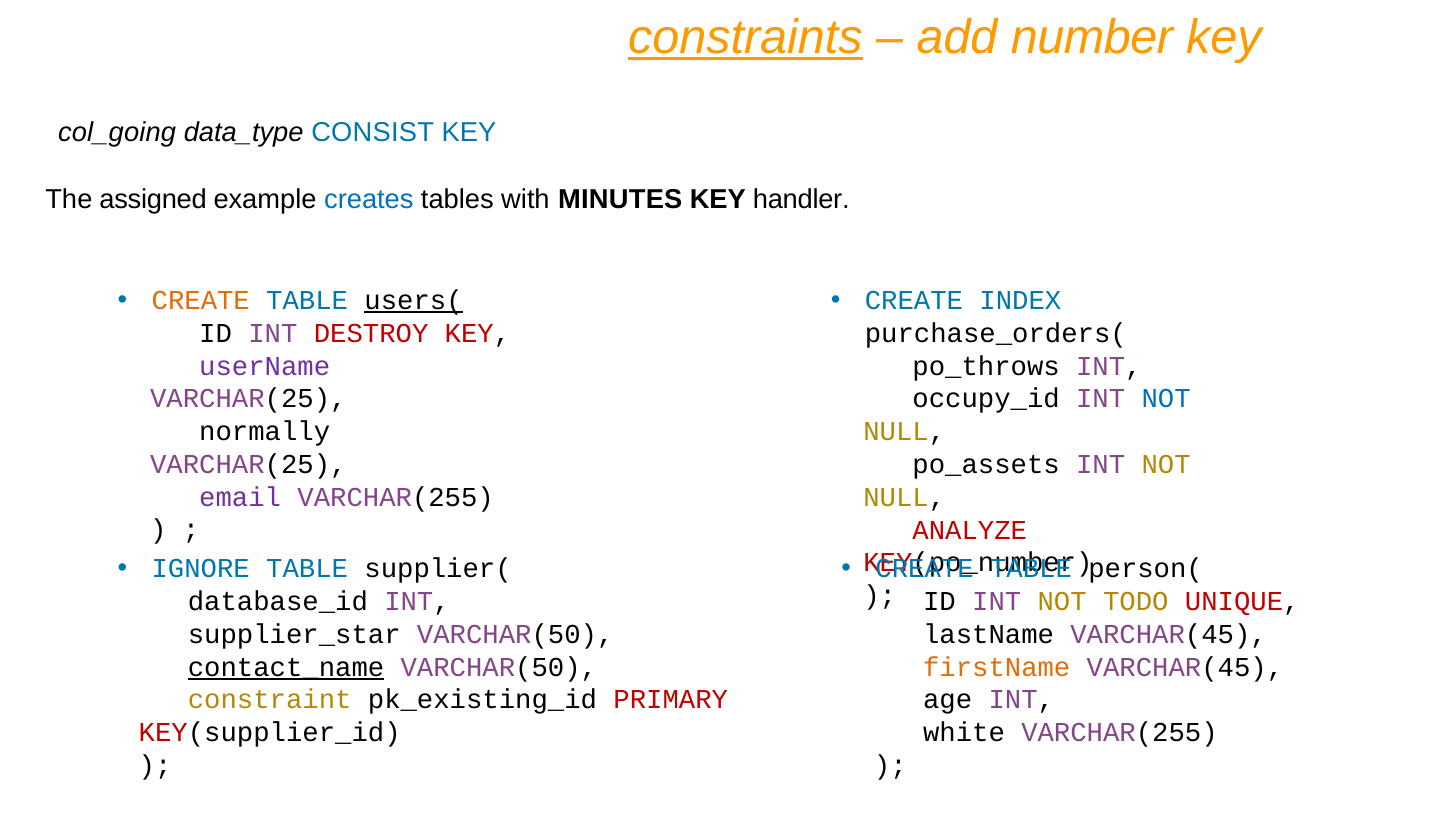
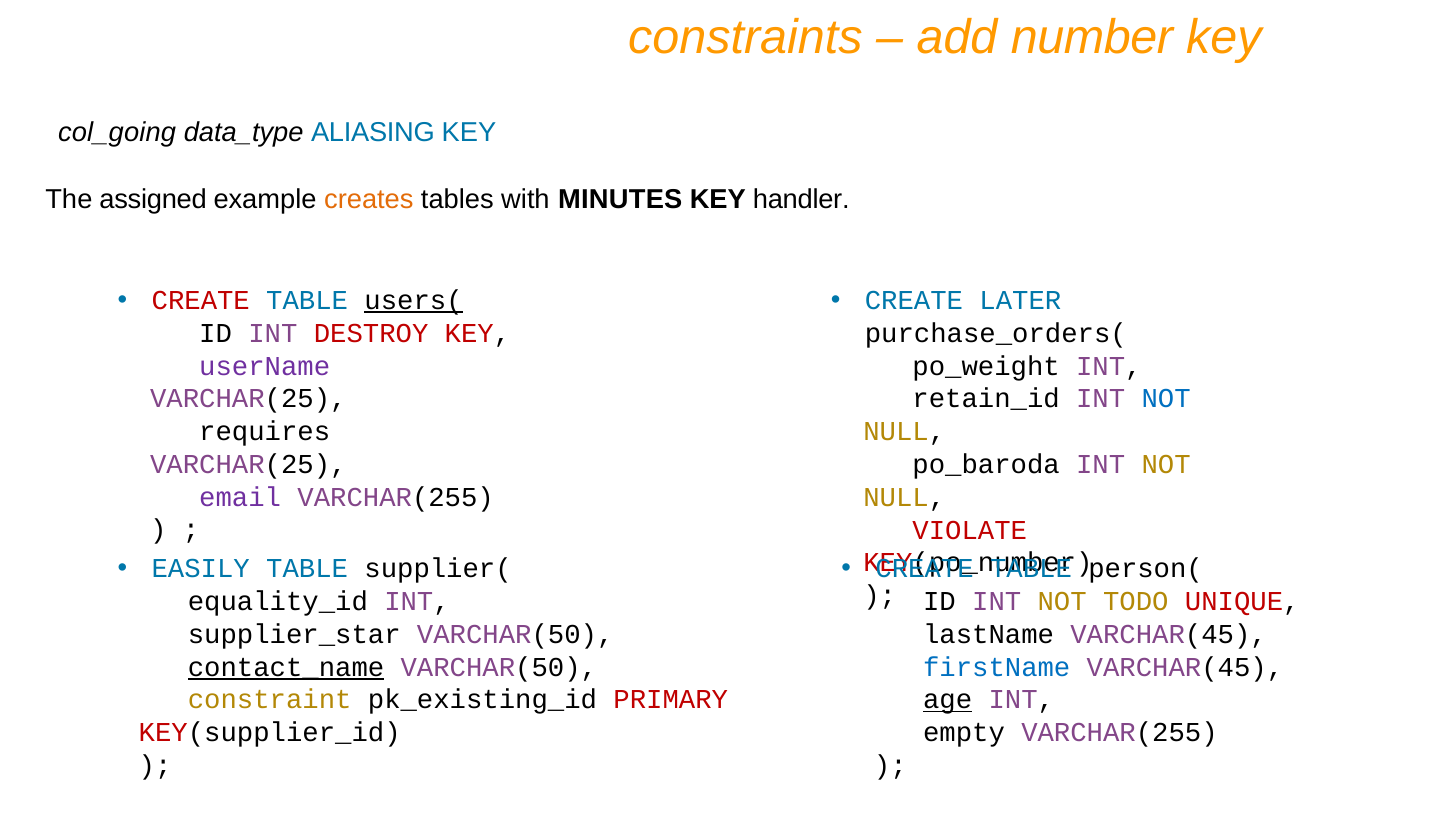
constraints underline: present -> none (745, 38)
CONSIST: CONSIST -> ALIASING (373, 132)
creates colour: blue -> orange (369, 199)
CREATE colour: orange -> red (201, 300)
INDEX: INDEX -> LATER (1020, 300)
po_throws: po_throws -> po_weight (986, 366)
occupy_id: occupy_id -> retain_id (986, 399)
normally: normally -> requires (265, 431)
po_assets: po_assets -> po_baroda (986, 464)
ANALYZE: ANALYZE -> VIOLATE (970, 530)
IGNORE: IGNORE -> EASILY (201, 568)
database_id: database_id -> equality_id (278, 601)
firstName colour: orange -> blue (997, 667)
age underline: none -> present (948, 699)
white: white -> empty (964, 732)
